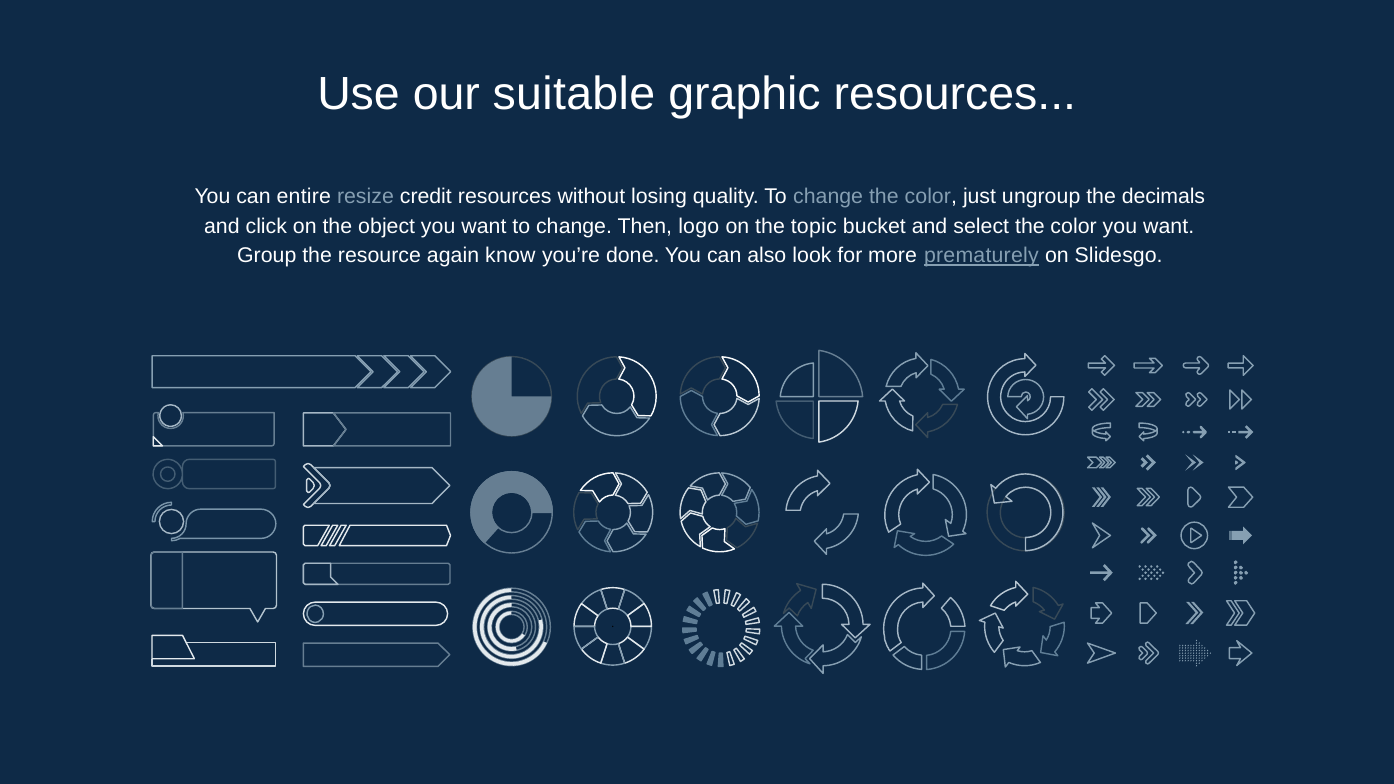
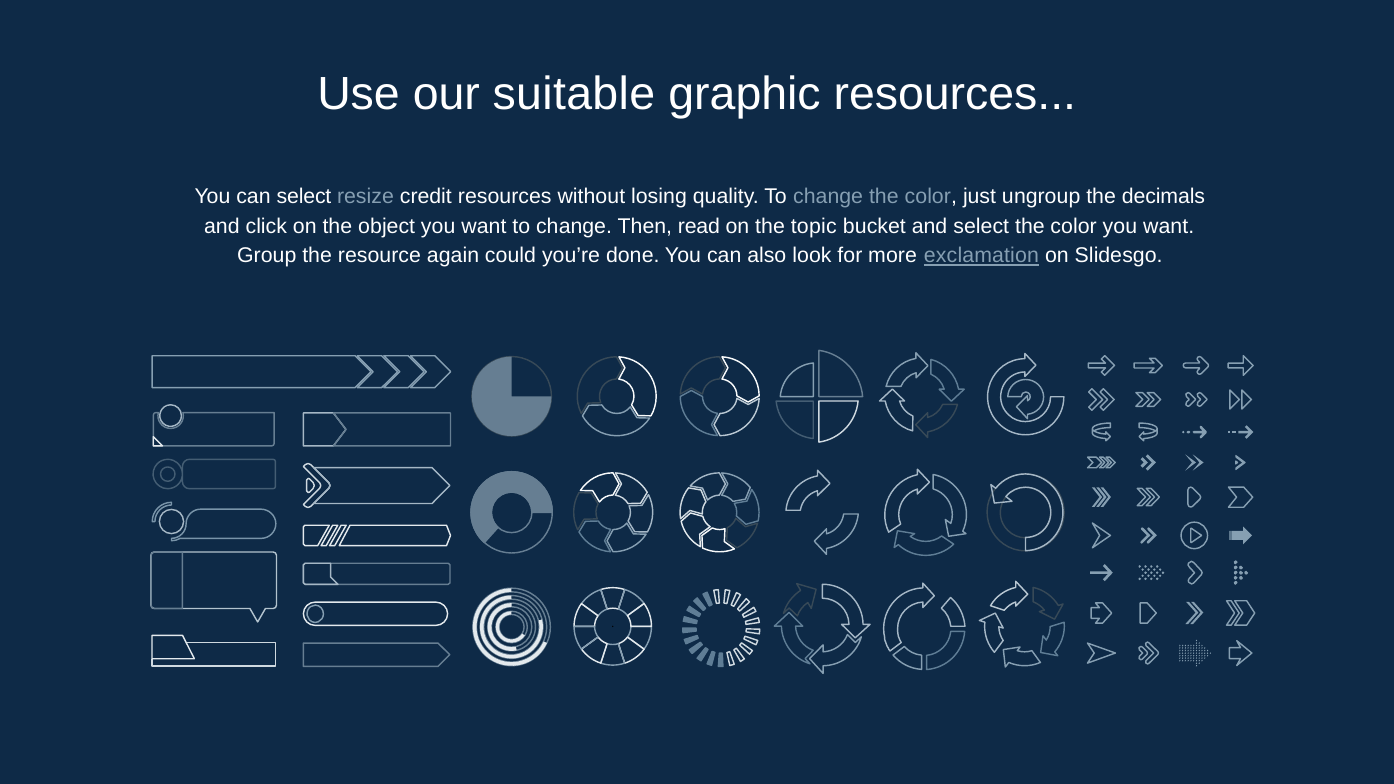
can entire: entire -> select (304, 197)
logo: logo -> read (699, 226)
know: know -> could (510, 256)
prematurely: prematurely -> exclamation (981, 256)
